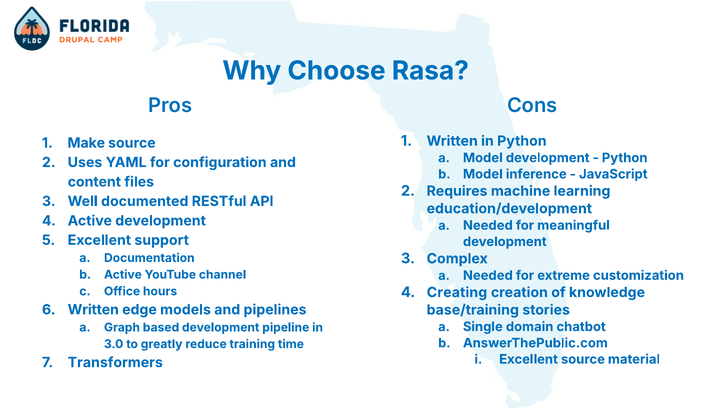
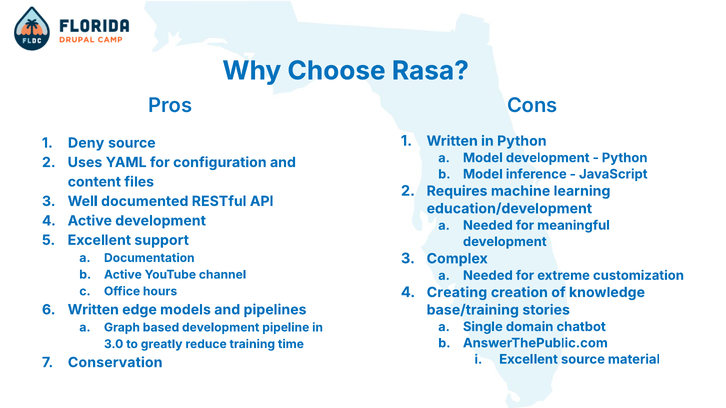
Make: Make -> Deny (86, 143)
Transformers: Transformers -> Conservation (115, 363)
